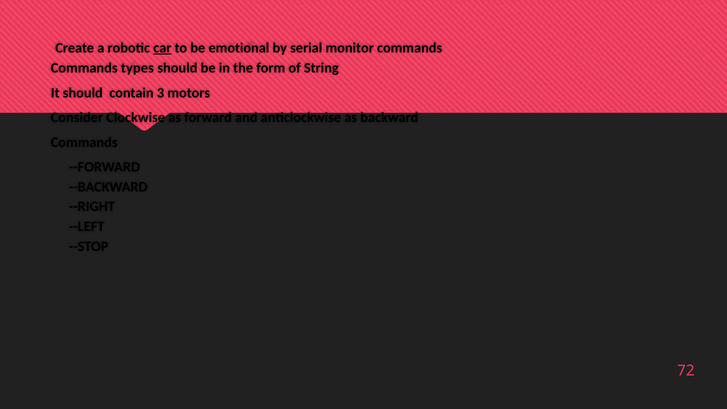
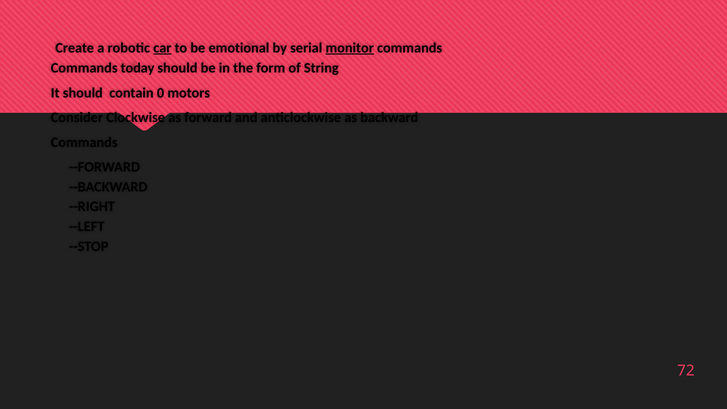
monitor underline: none -> present (350, 48)
types: types -> today (138, 68)
3: 3 -> 0 (161, 93)
